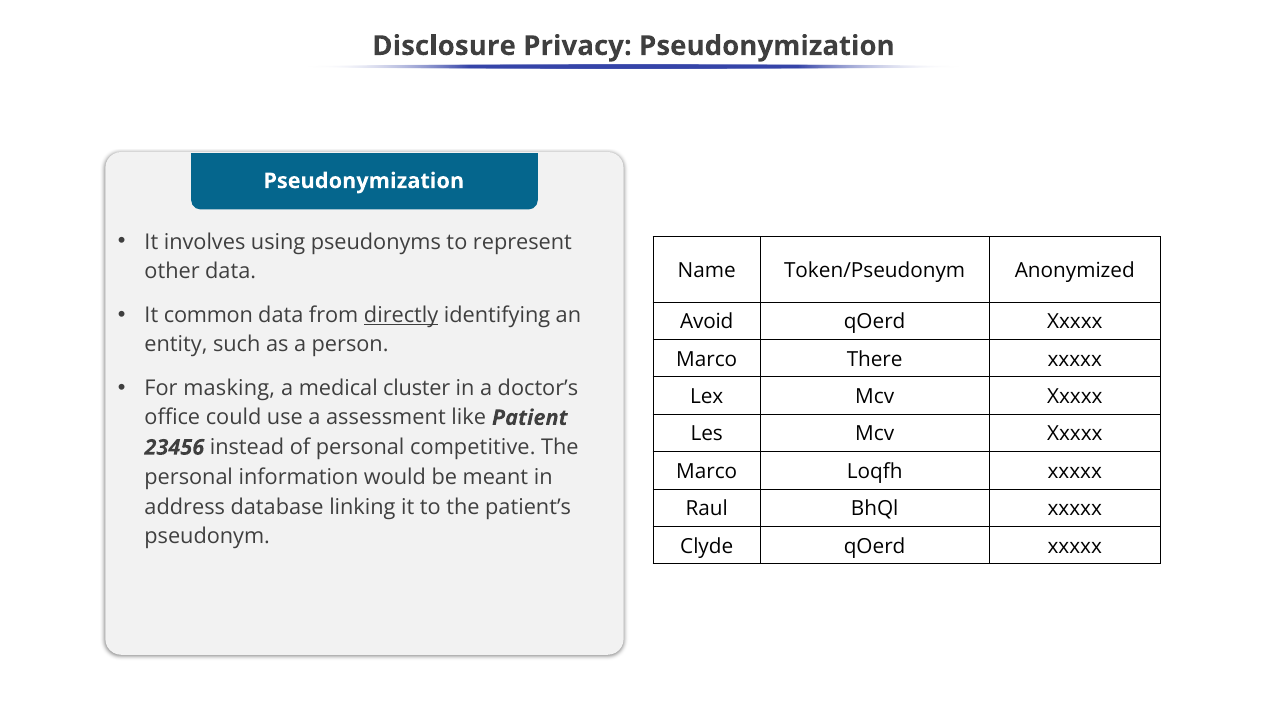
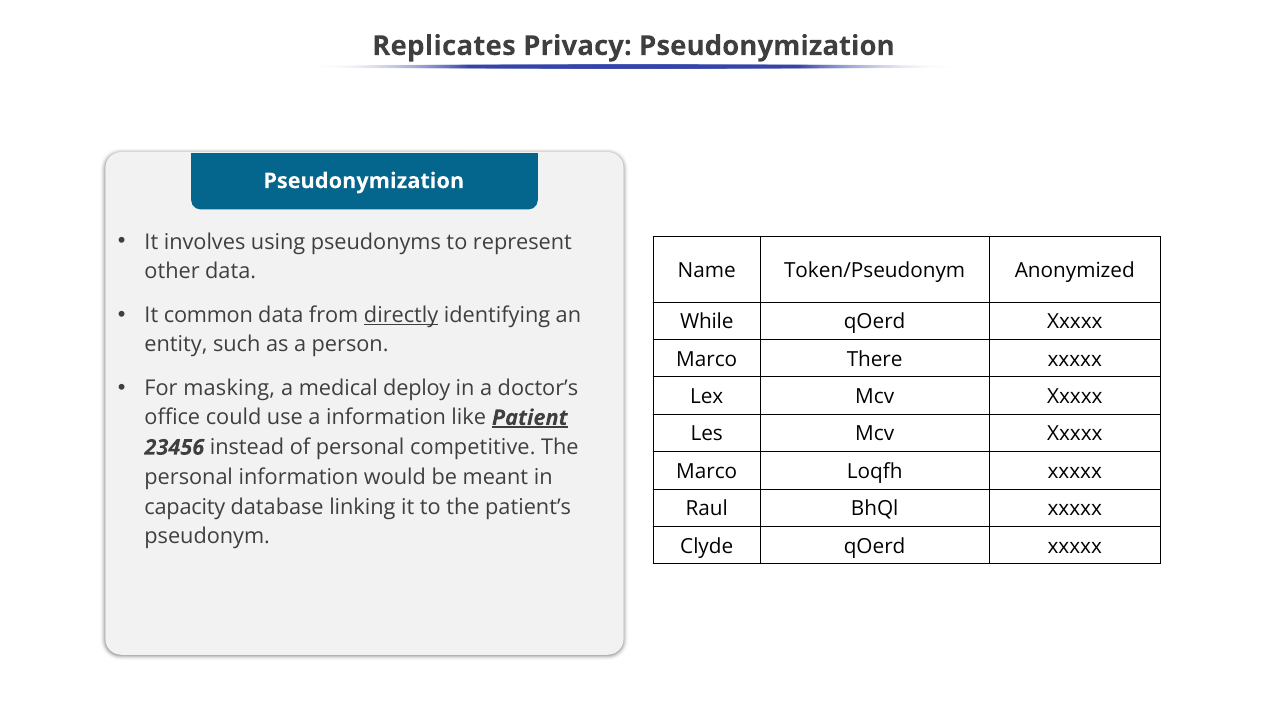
Disclosure: Disclosure -> Replicates (444, 46)
Avoid: Avoid -> While (707, 322)
cluster: cluster -> deploy (417, 388)
a assessment: assessment -> information (386, 418)
Patient underline: none -> present (530, 418)
address: address -> capacity (185, 507)
